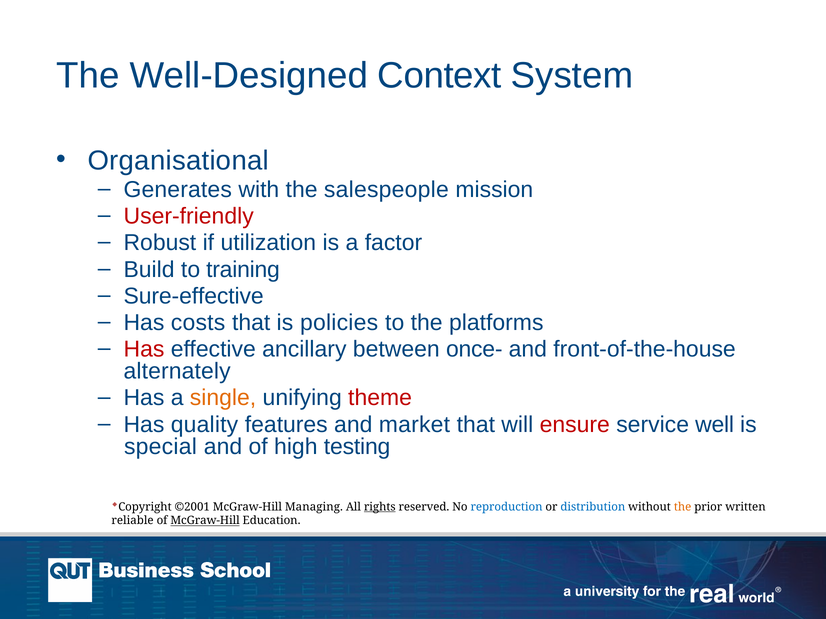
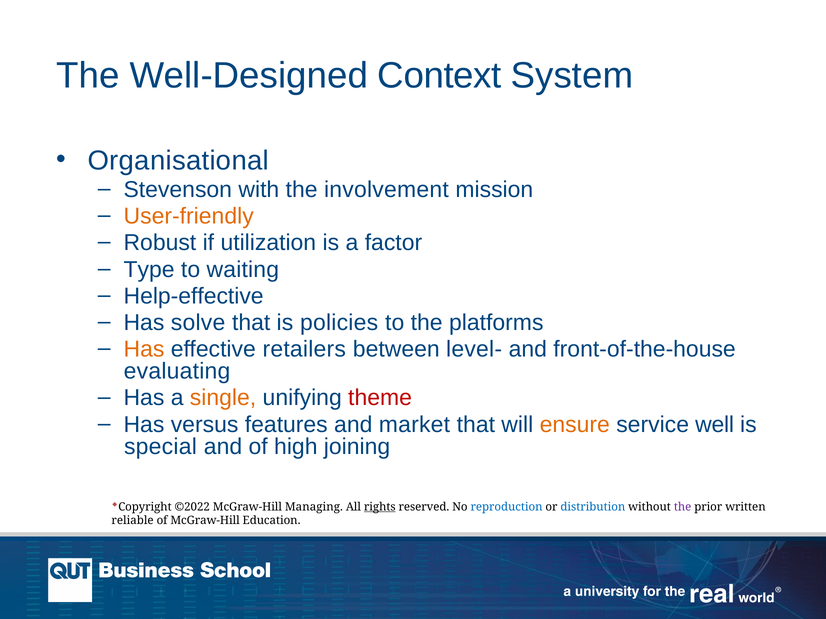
Generates: Generates -> Stevenson (178, 190)
salespeople: salespeople -> involvement (386, 190)
User-friendly colour: red -> orange (189, 216)
Build: Build -> Type (149, 270)
training: training -> waiting (243, 270)
Sure-effective: Sure-effective -> Help-effective (194, 296)
costs: costs -> solve (198, 323)
Has colour: red -> orange (144, 350)
ancillary: ancillary -> retailers (304, 350)
once-: once- -> level- (474, 350)
alternately: alternately -> evaluating (177, 372)
quality: quality -> versus (205, 425)
ensure colour: red -> orange (575, 425)
testing: testing -> joining (357, 447)
©2001: ©2001 -> ©2022 (192, 507)
the colour: orange -> purple (683, 507)
McGraw-Hill underline: present -> none (205, 521)
